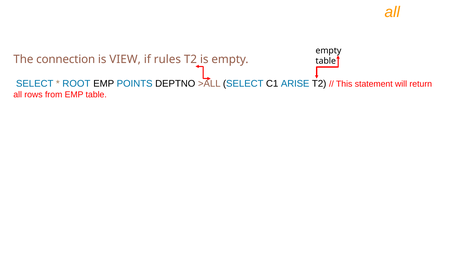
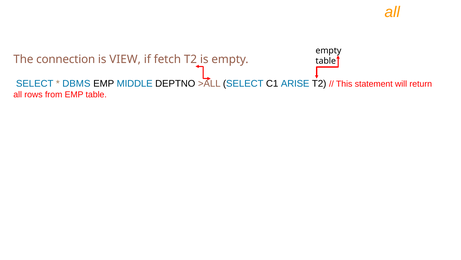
rules: rules -> fetch (167, 59)
ROOT: ROOT -> DBMS (76, 84)
POINTS: POINTS -> MIDDLE (135, 84)
